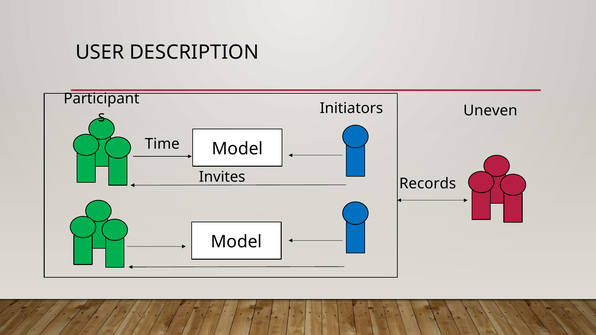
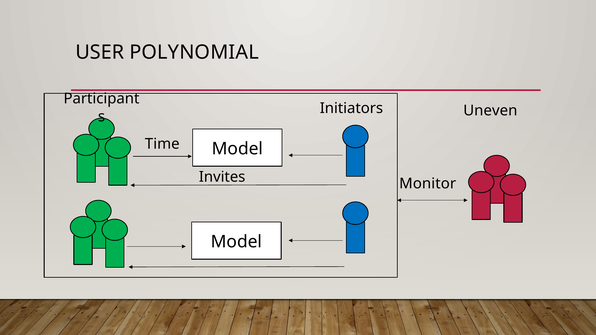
DESCRIPTION: DESCRIPTION -> POLYNOMIAL (194, 52)
Records: Records -> Monitor (428, 184)
